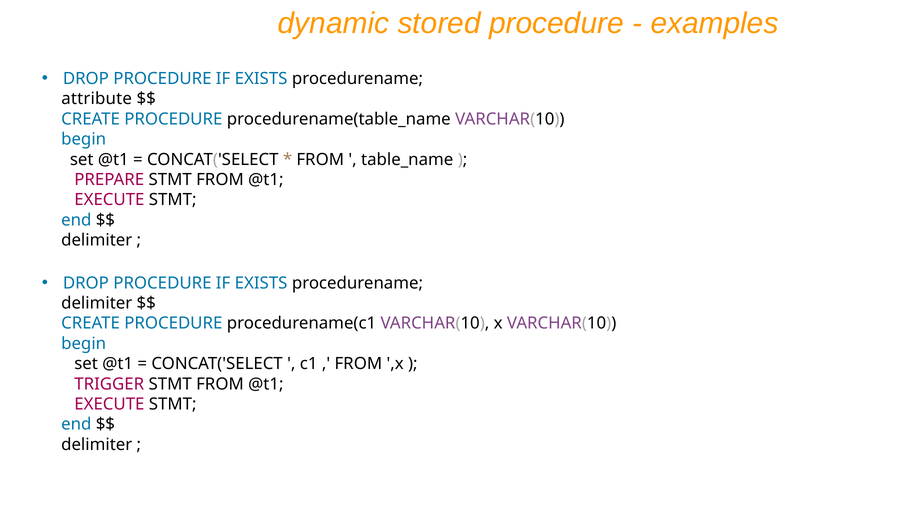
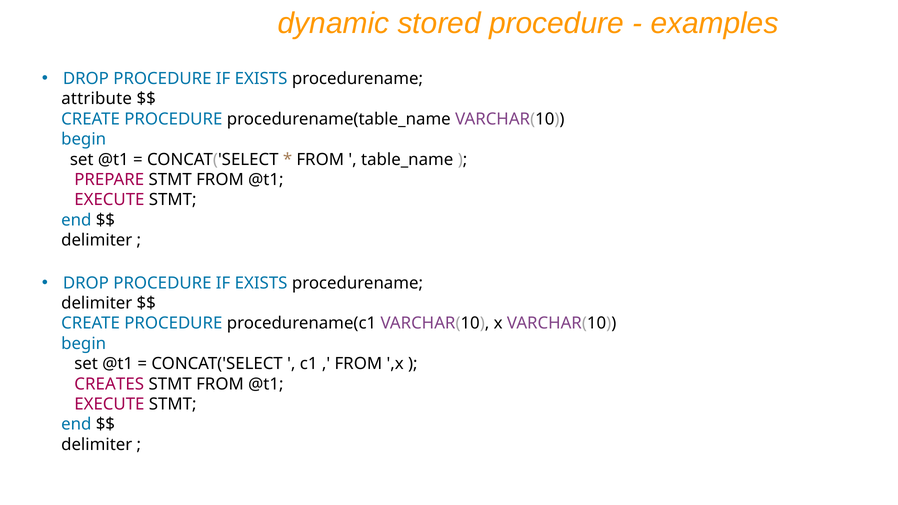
TRIGGER: TRIGGER -> CREATES (109, 384)
